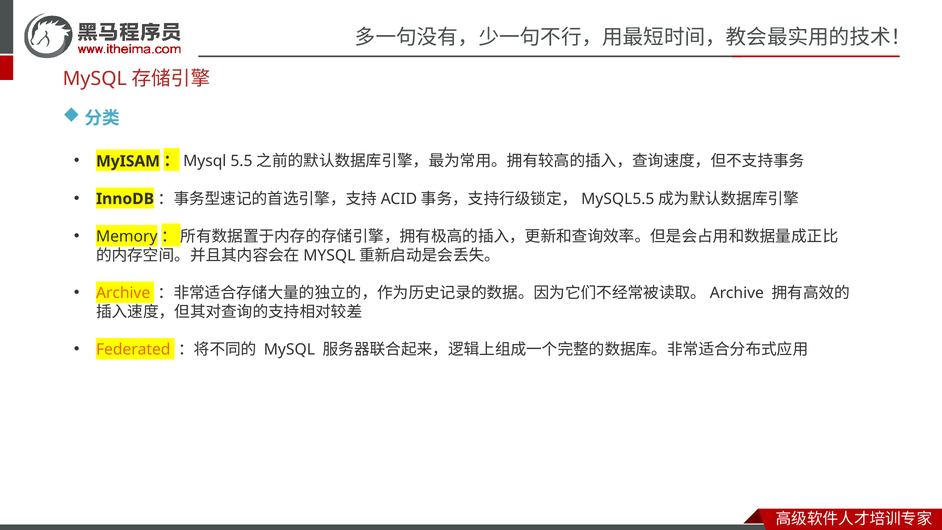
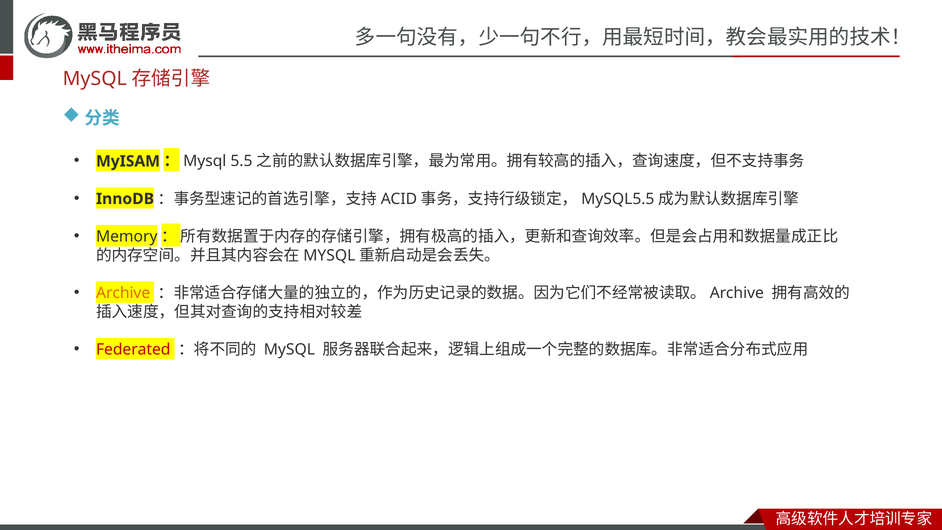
Federated colour: orange -> red (133, 349)
